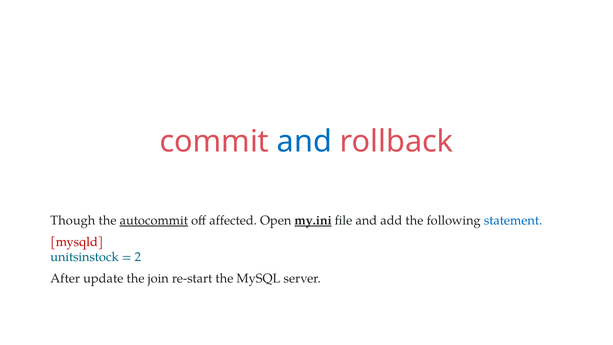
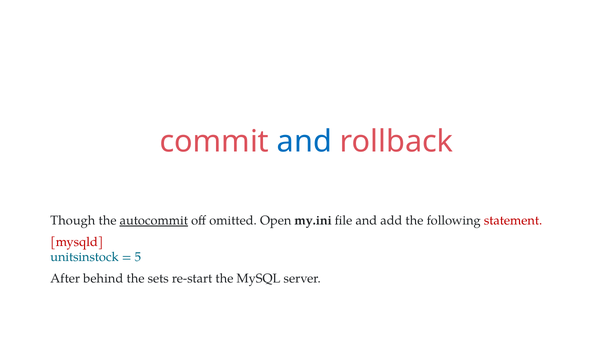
affected: affected -> omitted (233, 220)
my.ini underline: present -> none (313, 220)
statement colour: blue -> red (513, 220)
2: 2 -> 5 (138, 257)
update: update -> behind (103, 278)
join: join -> sets (158, 278)
